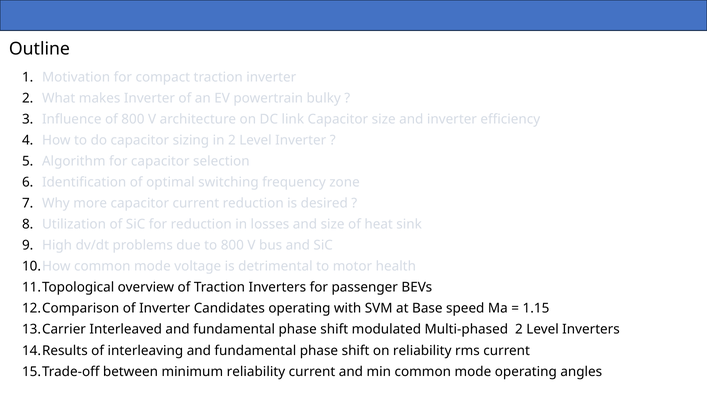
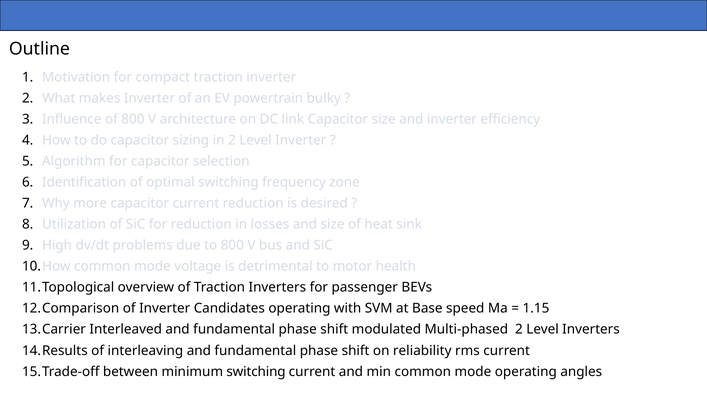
minimum reliability: reliability -> switching (256, 371)
